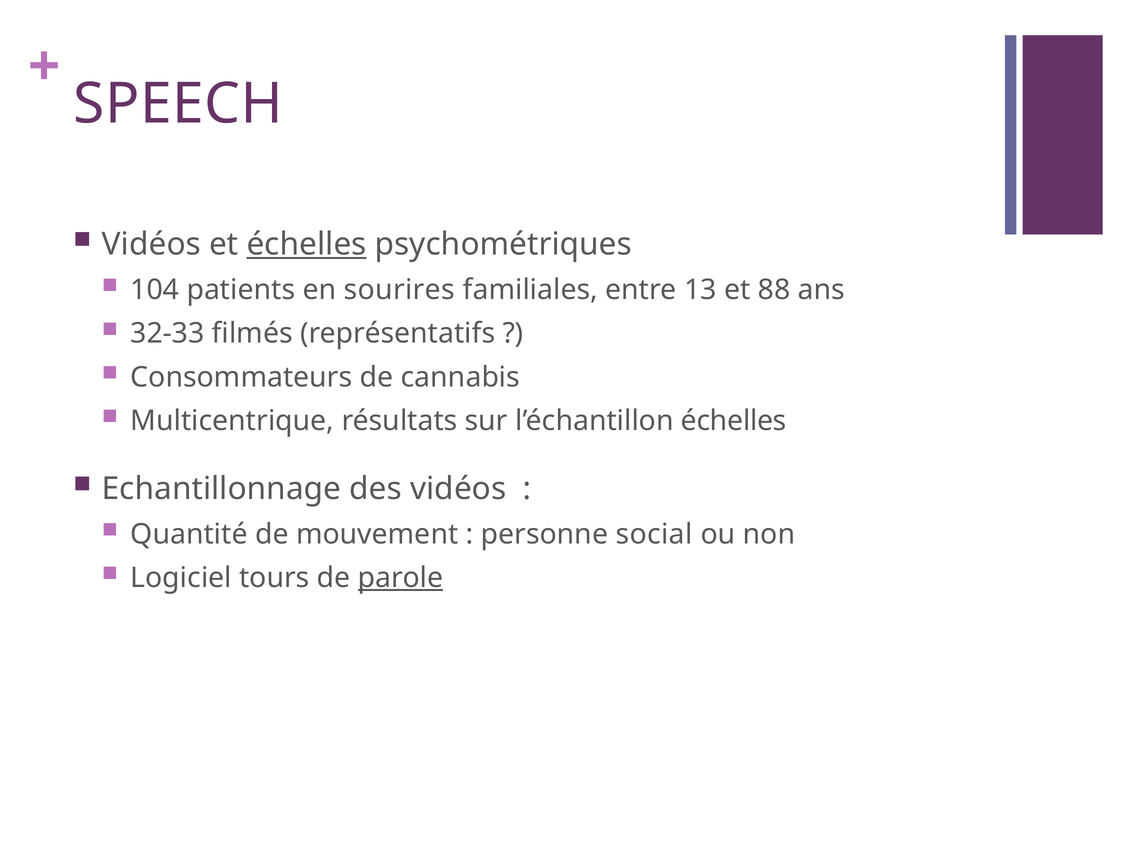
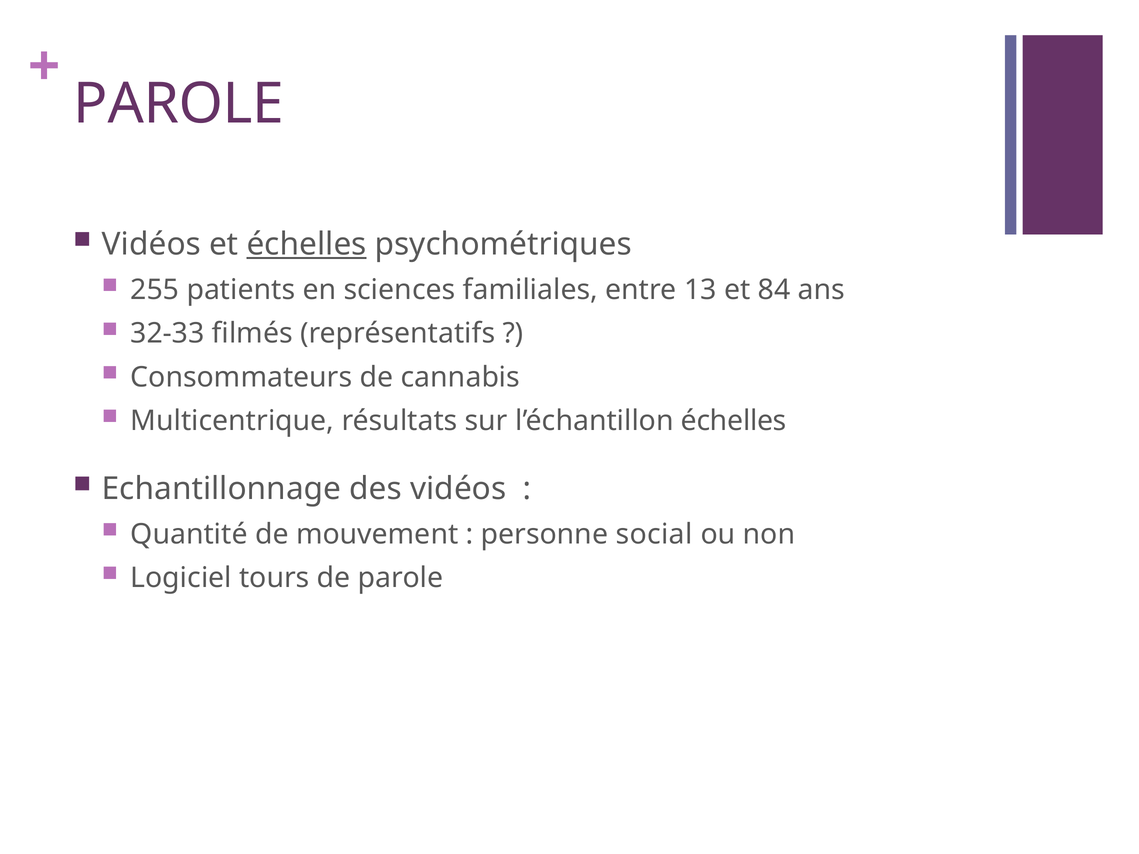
SPEECH: SPEECH -> PAROLE (179, 104)
104: 104 -> 255 (155, 290)
sourires: sourires -> sciences (400, 290)
88: 88 -> 84 (774, 290)
parole underline: present -> none (401, 578)
